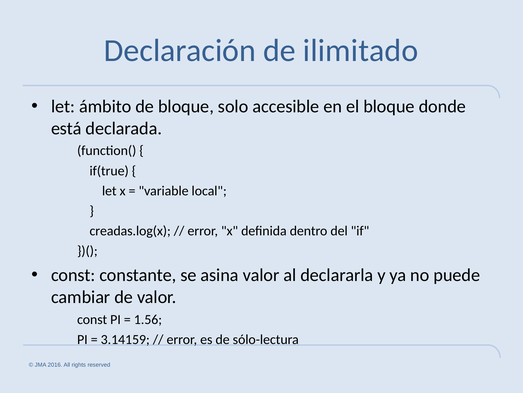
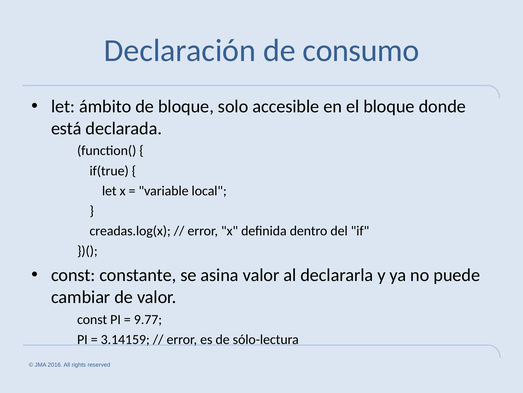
ilimitado: ilimitado -> consumo (361, 51)
1.56: 1.56 -> 9.77 (148, 319)
